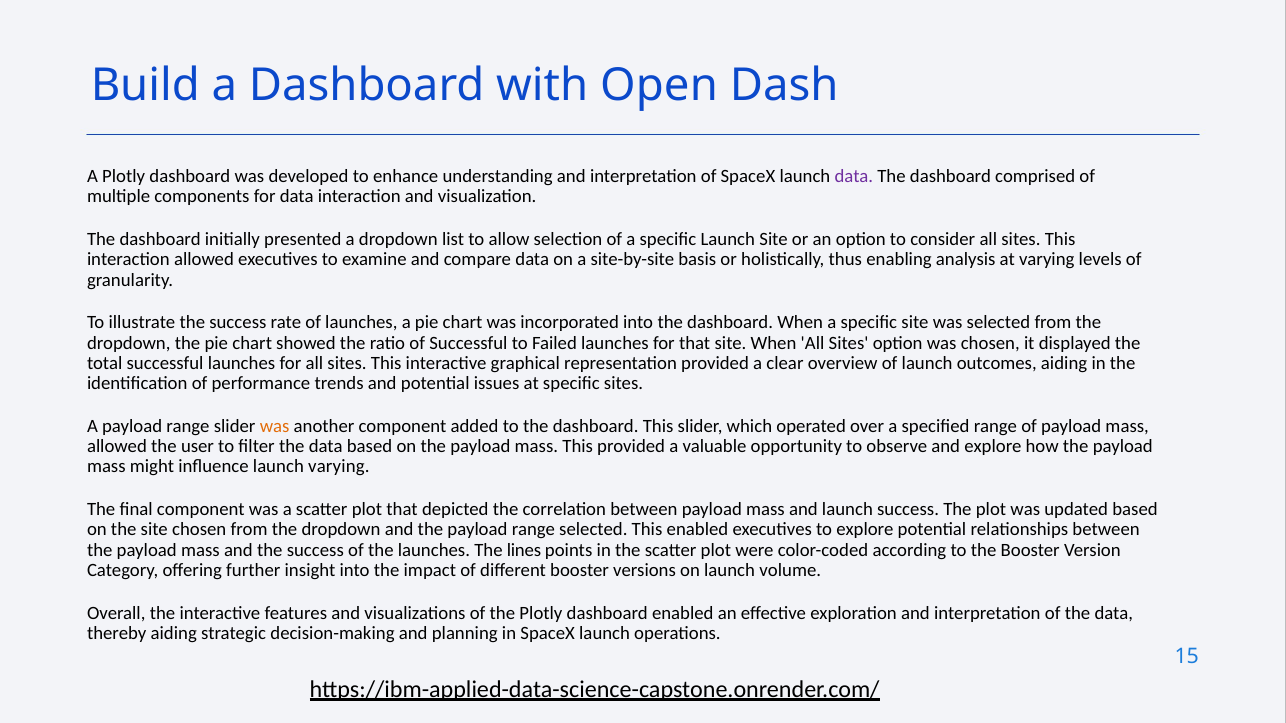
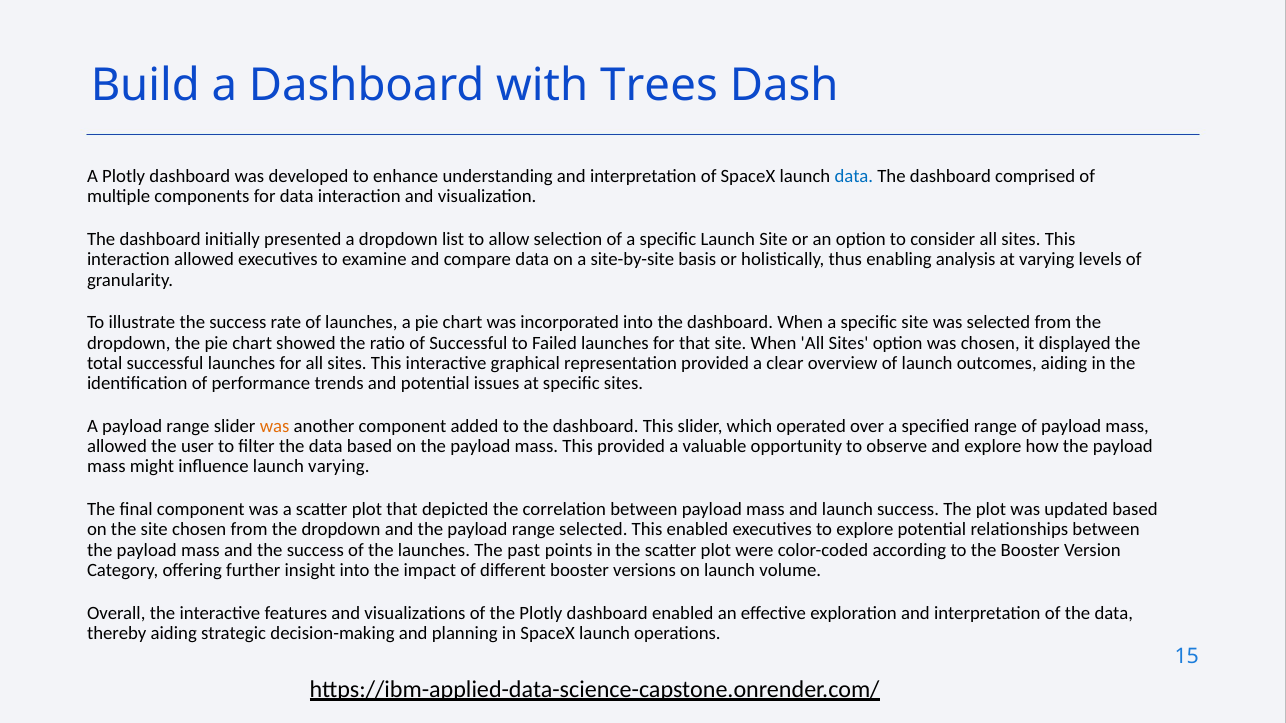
Open: Open -> Trees (659, 86)
data colour: purple -> blue (854, 176)
lines: lines -> past (524, 550)
